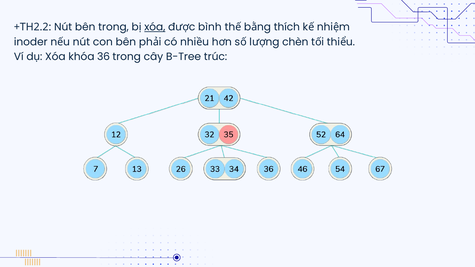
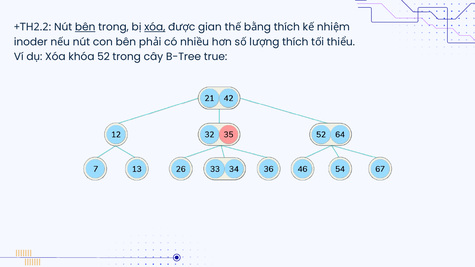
bên underline: none -> present (85, 27)
bình: bình -> gian (210, 27)
chèn: chèn -> thích (295, 42)
36: 36 -> 52 (104, 57)
trúc: trúc -> true (216, 57)
